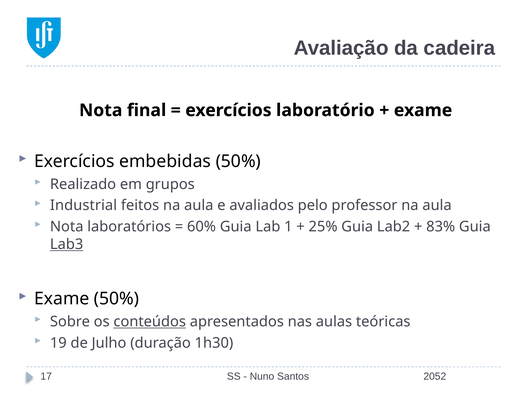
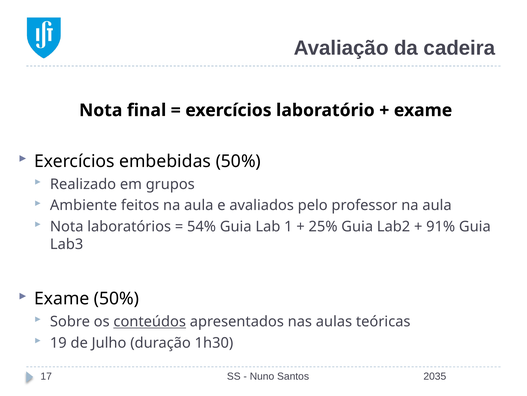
Industrial: Industrial -> Ambiente (84, 205)
60%: 60% -> 54% (202, 226)
83%: 83% -> 91% (441, 226)
Lab3 underline: present -> none (67, 244)
2052: 2052 -> 2035 (435, 376)
